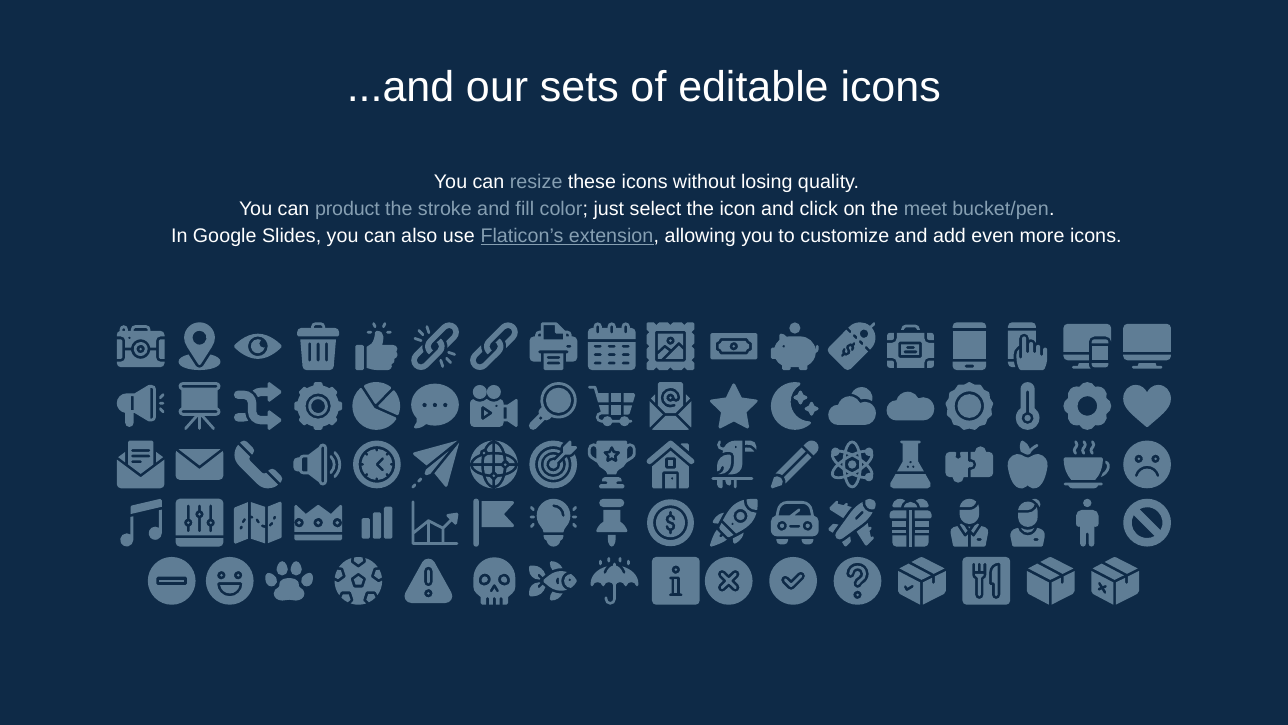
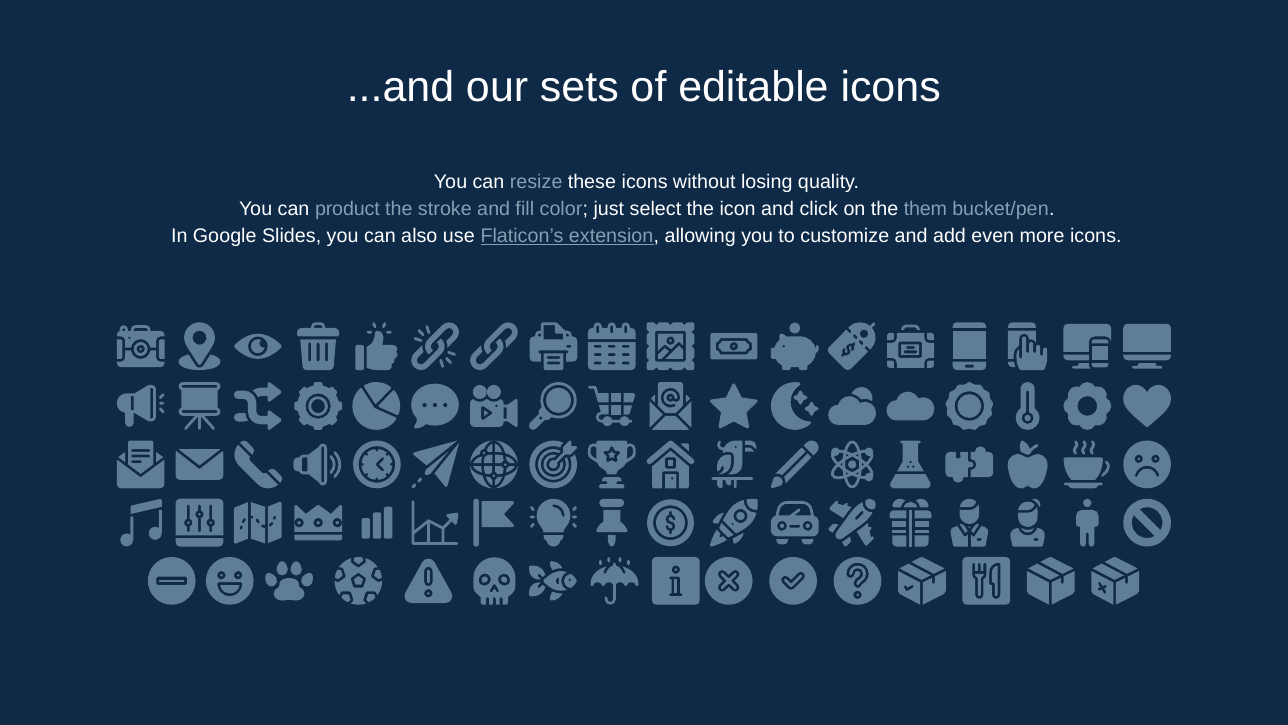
meet: meet -> them (925, 209)
